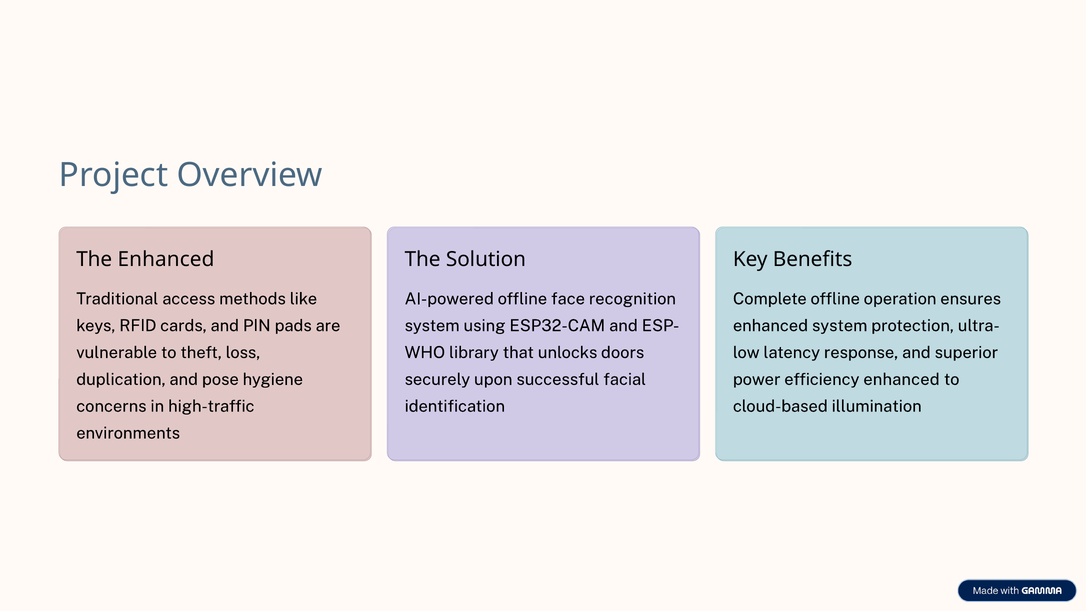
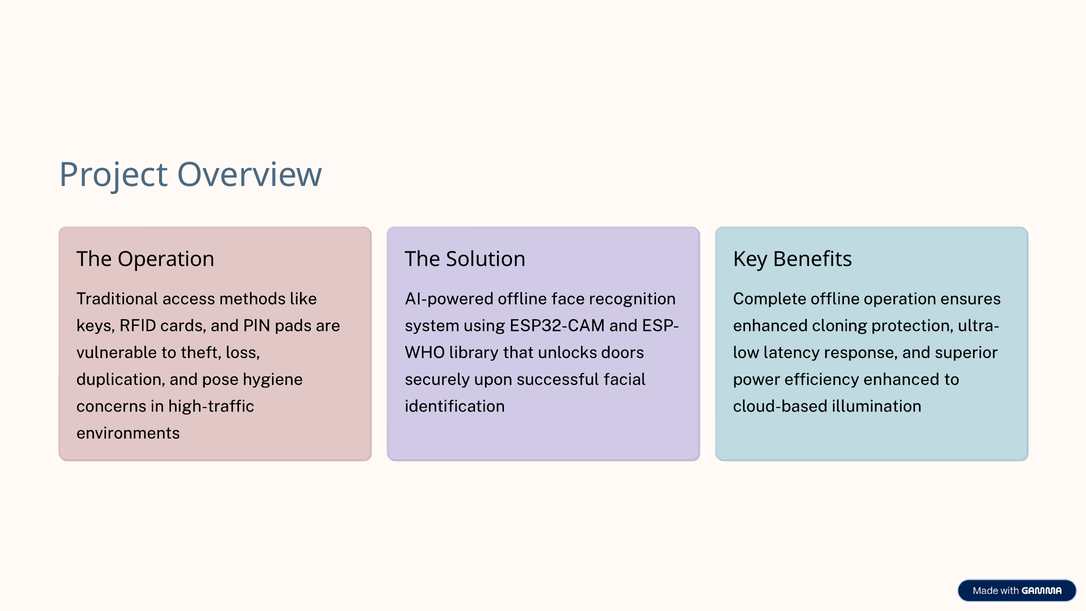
The Enhanced: Enhanced -> Operation (166, 259)
enhanced system: system -> cloning (840, 326)
